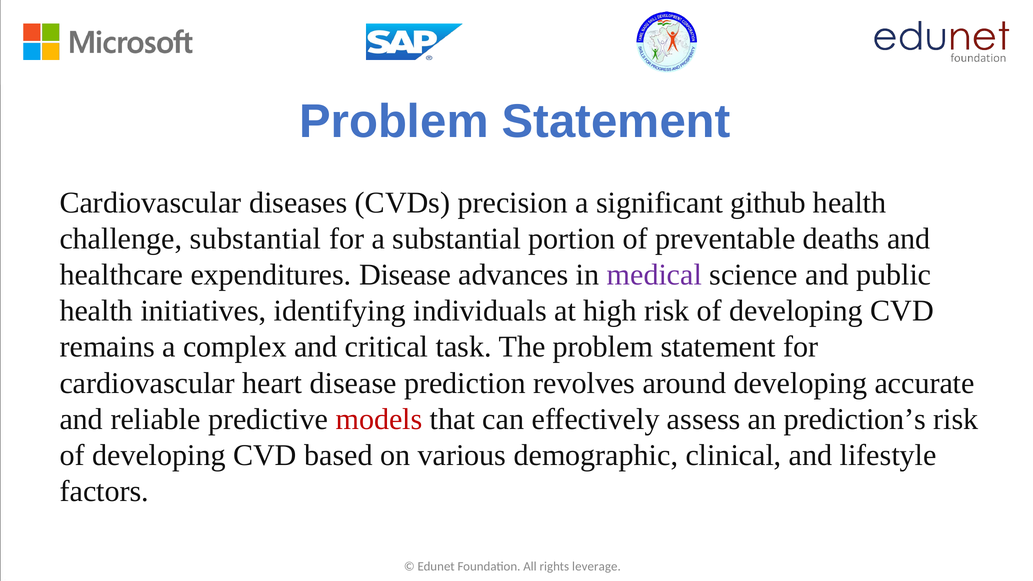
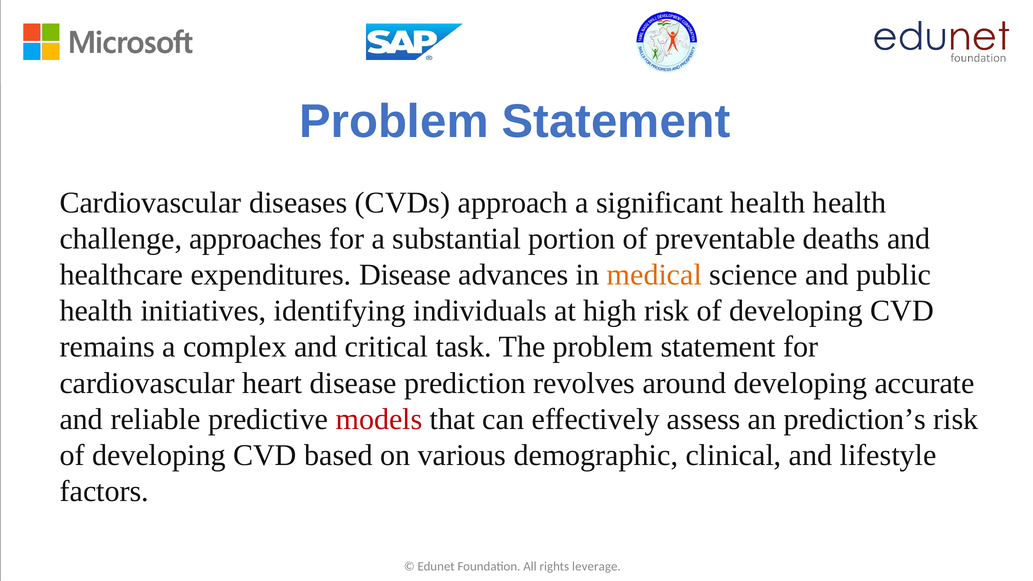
precision: precision -> approach (513, 203)
significant github: github -> health (768, 203)
challenge substantial: substantial -> approaches (256, 239)
medical colour: purple -> orange (654, 275)
